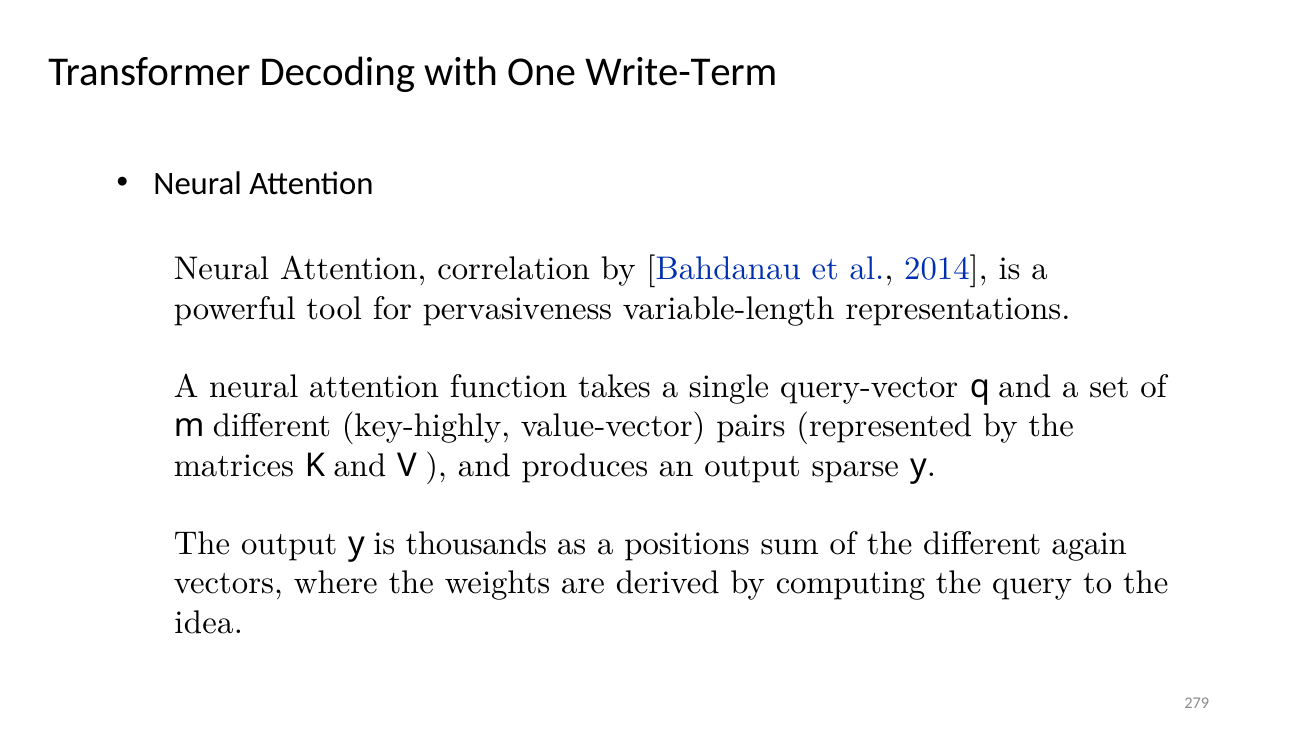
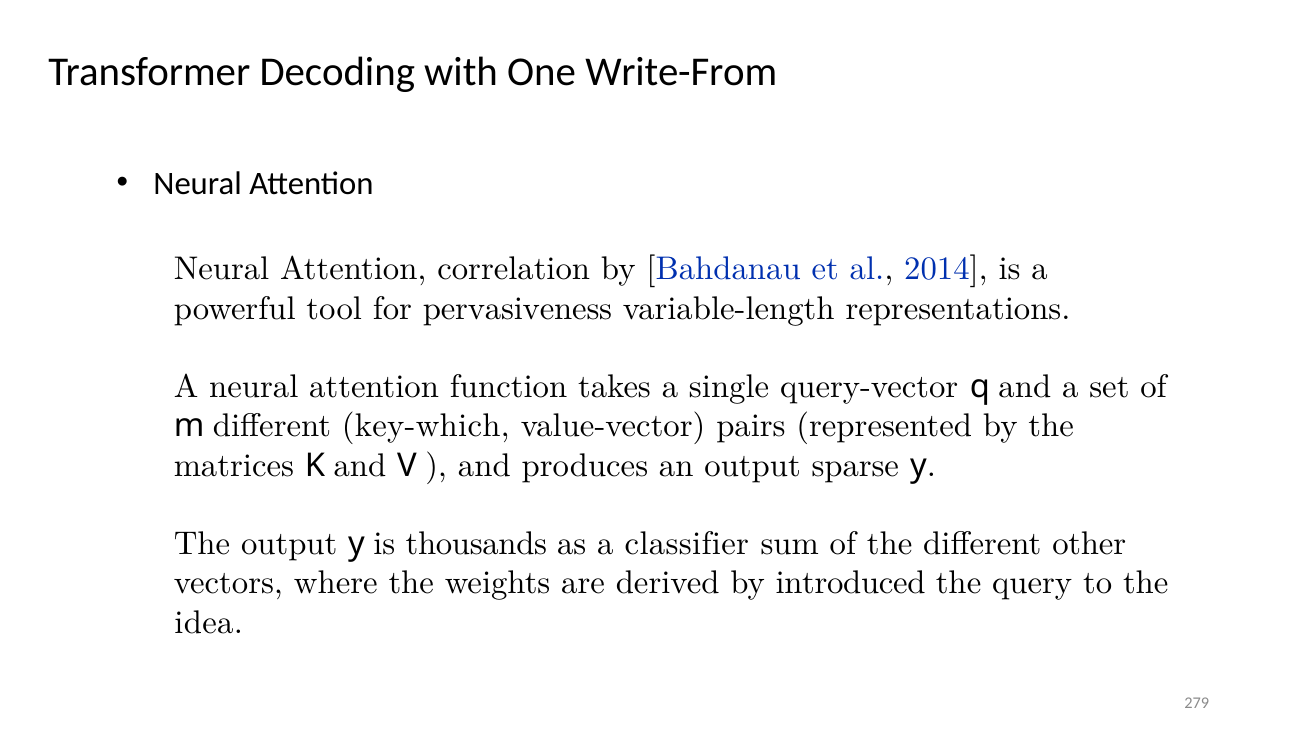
Write-Term: Write-Term -> Write-From (681, 72)
key-highly: key-highly -> key-which (426, 426)
positions: positions -> classifier (687, 544)
again: again -> other (1089, 544)
computing: computing -> introduced (851, 583)
